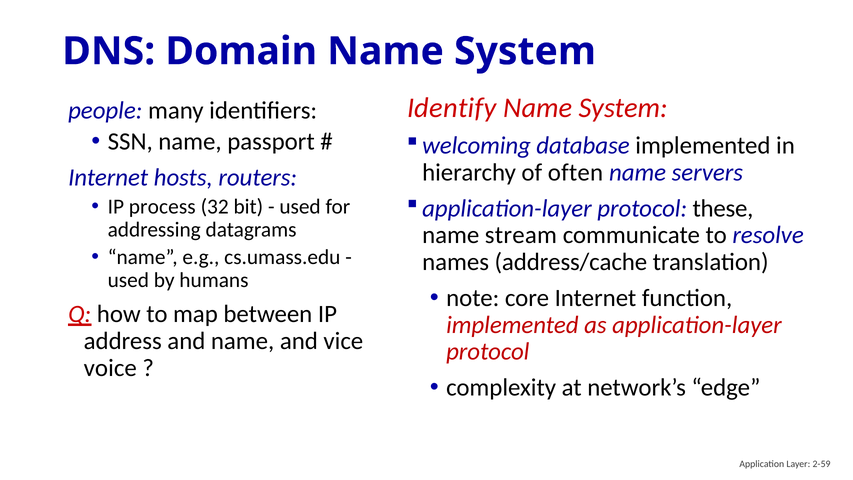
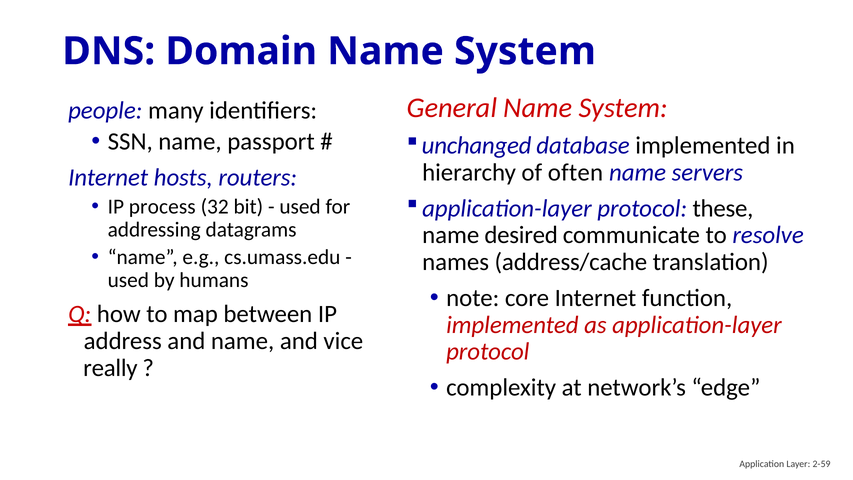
Identify: Identify -> General (452, 108)
welcoming: welcoming -> unchanged (477, 146)
stream: stream -> desired (521, 235)
voice: voice -> really (110, 368)
